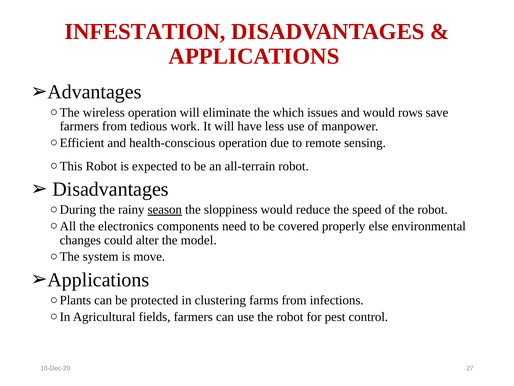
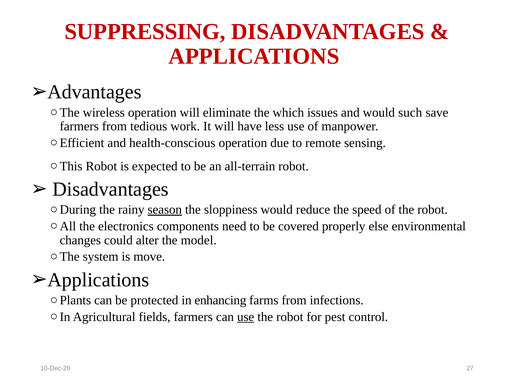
INFESTATION: INFESTATION -> SUPPRESSING (145, 32)
rows: rows -> such (410, 112)
clustering: clustering -> enhancing (220, 300)
use underline: none -> present (246, 316)
